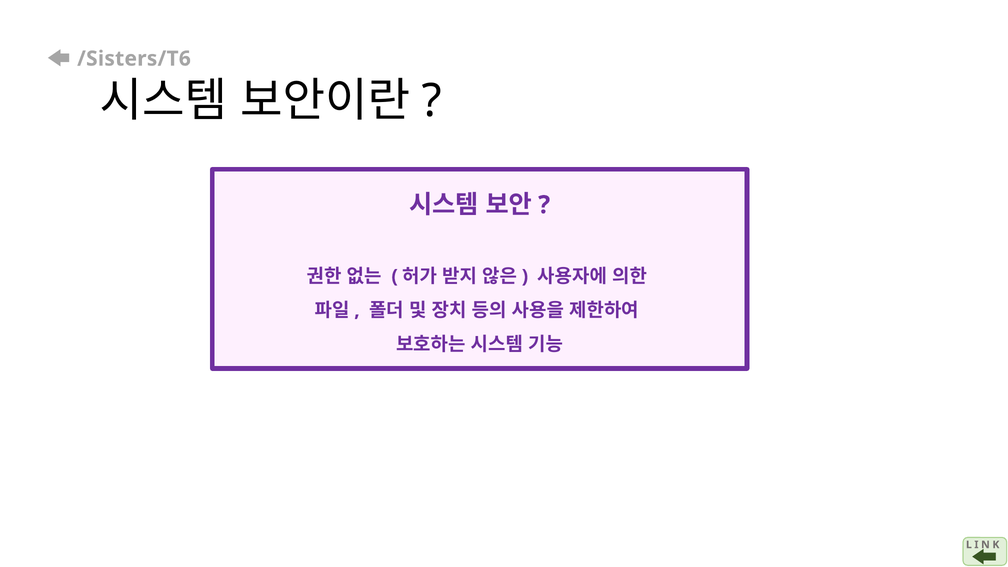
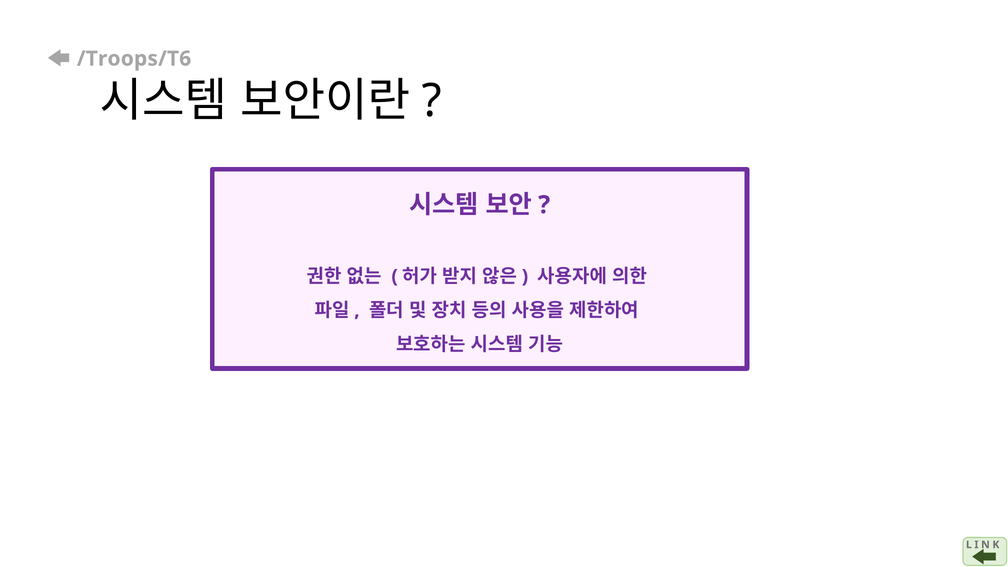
/Sisters/T6: /Sisters/T6 -> /Troops/T6 (134, 59)
